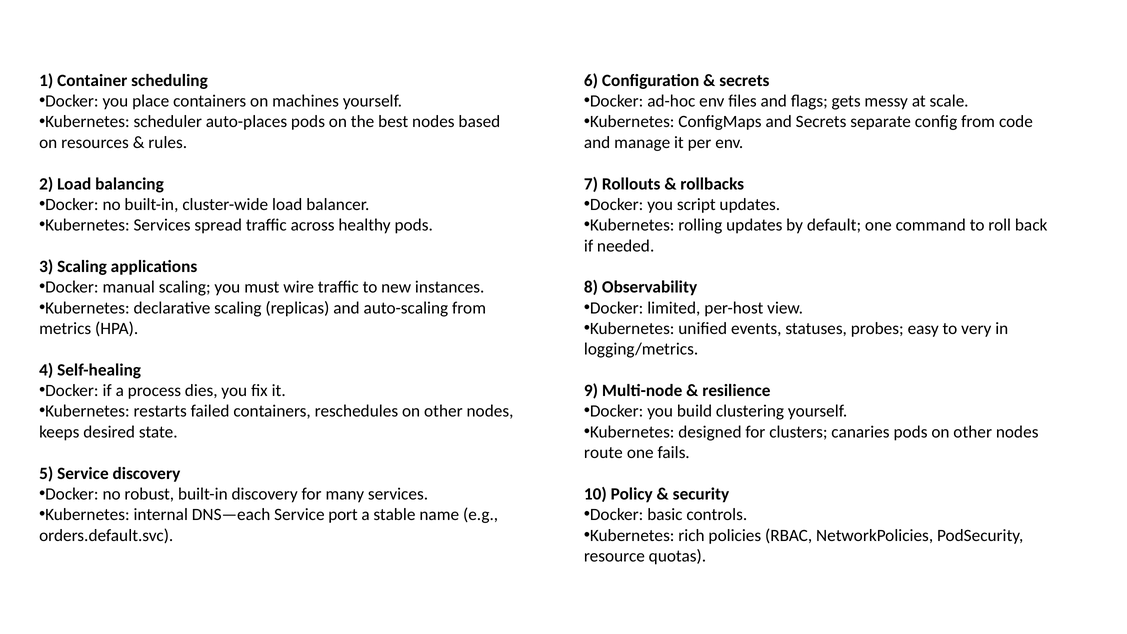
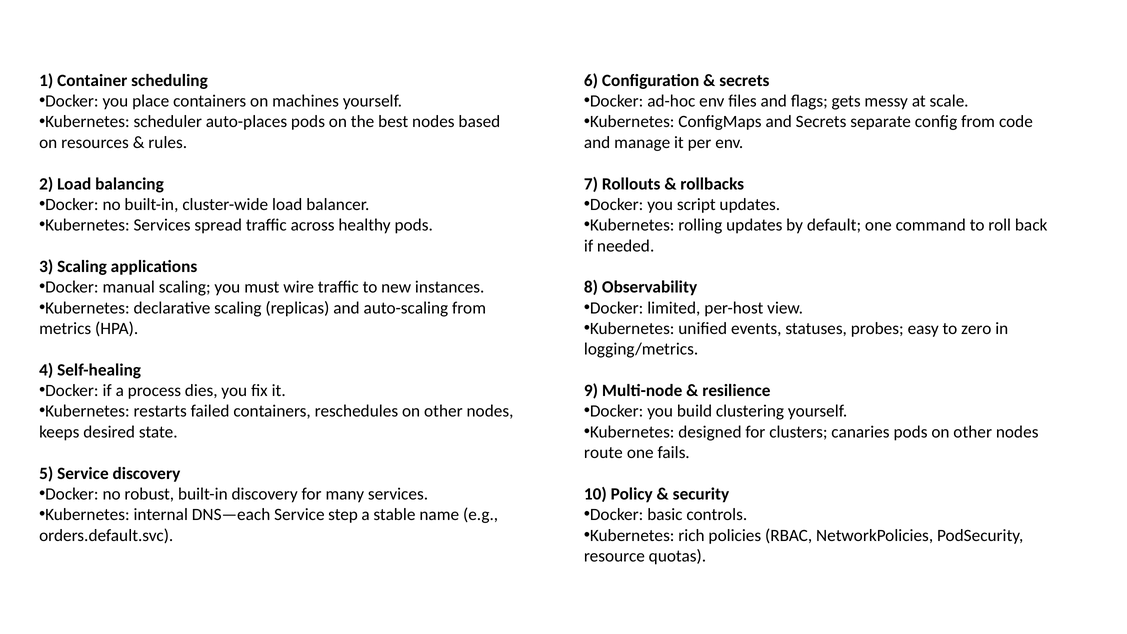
very: very -> zero (976, 329)
port: port -> step (343, 515)
